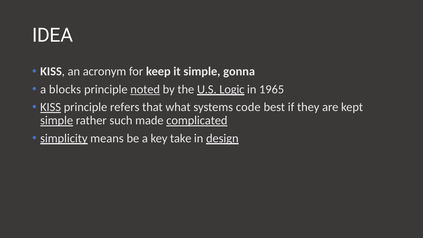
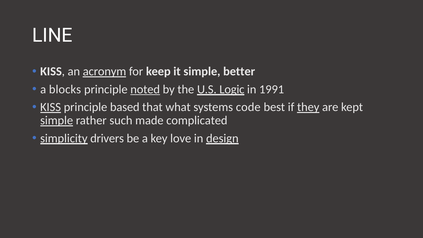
IDEA: IDEA -> LINE (52, 36)
acronym underline: none -> present (104, 71)
gonna: gonna -> better (239, 71)
1965: 1965 -> 1991 (272, 89)
refers: refers -> based (125, 107)
they underline: none -> present (308, 107)
complicated underline: present -> none (197, 120)
means: means -> drivers (107, 138)
take: take -> love (181, 138)
